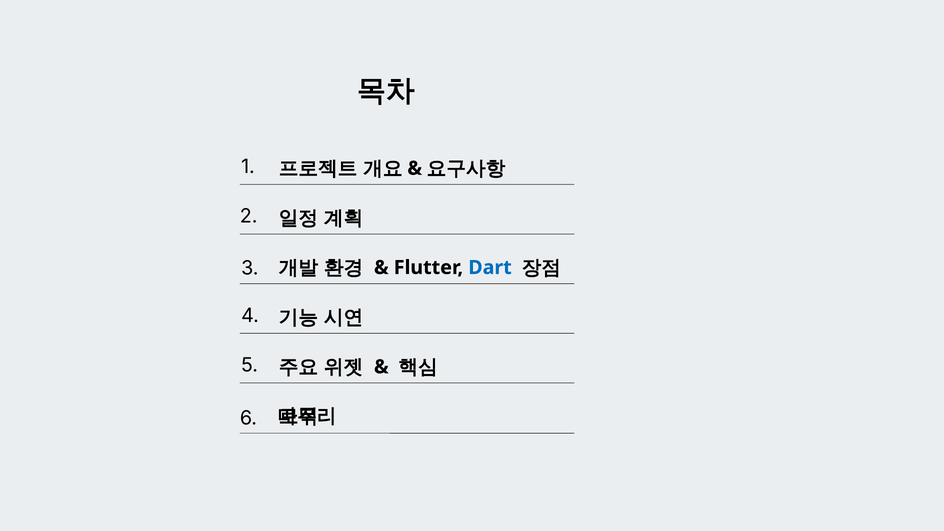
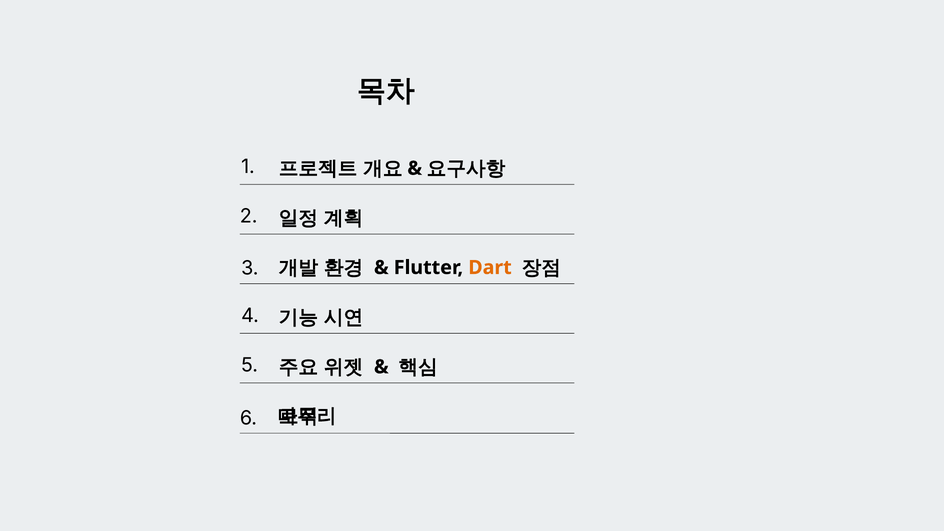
Dart colour: blue -> orange (490, 268)
